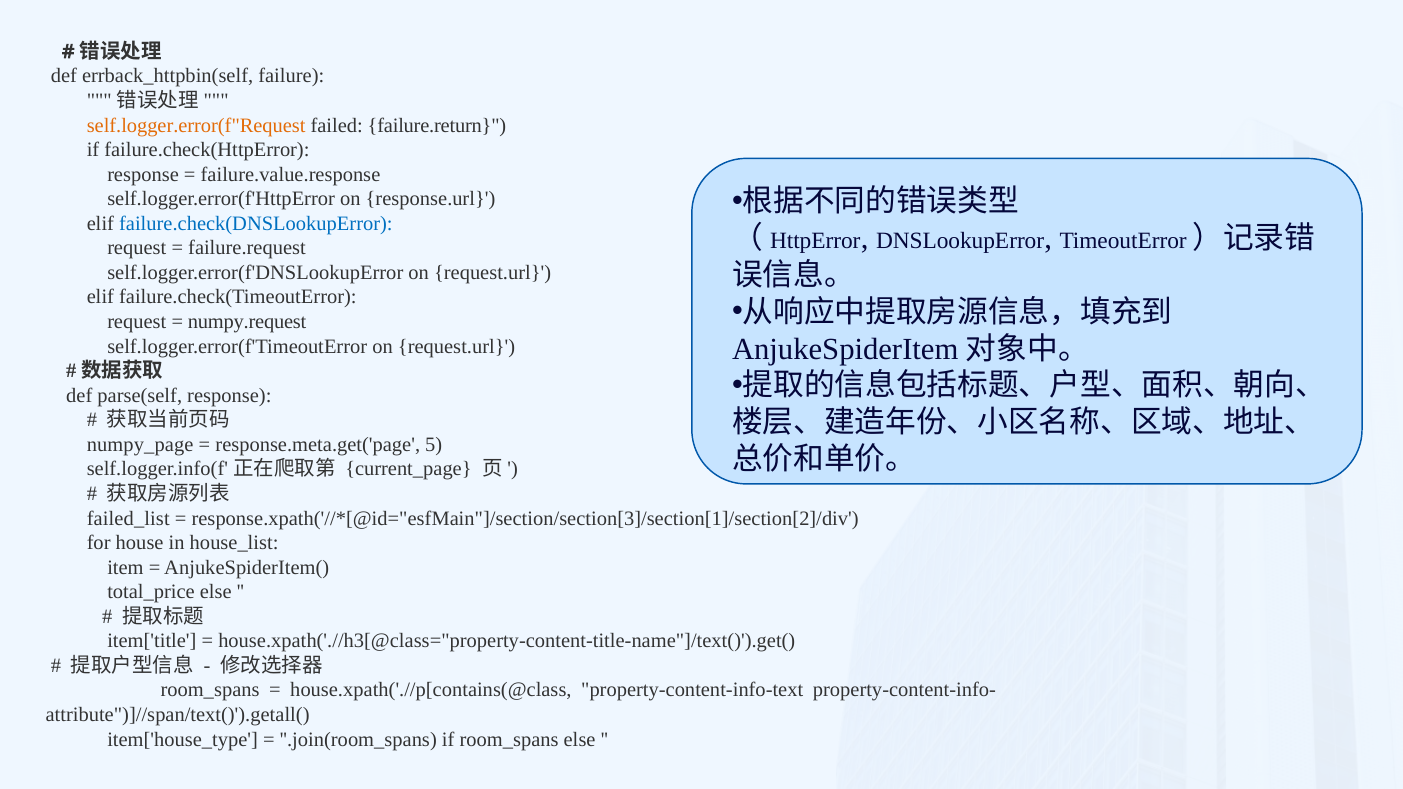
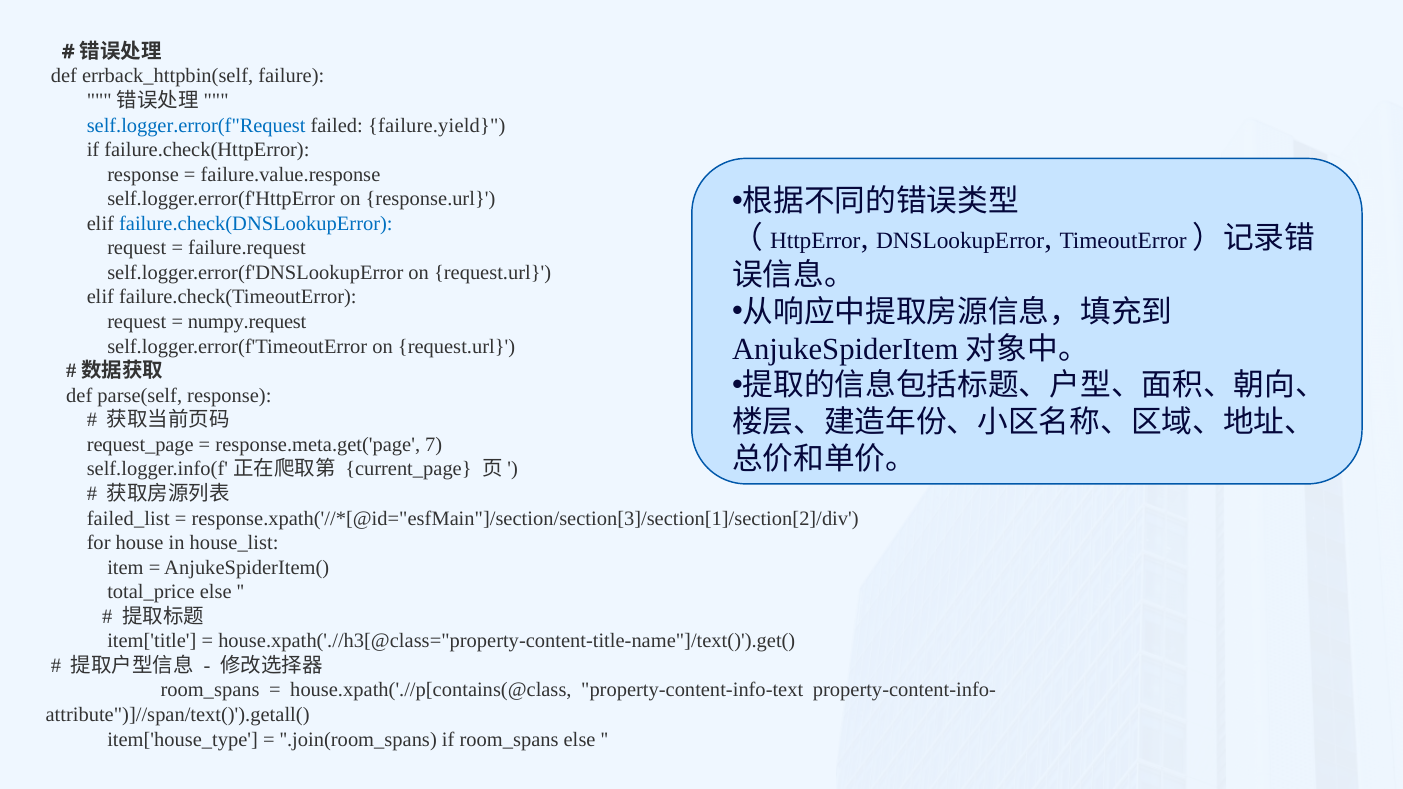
self.logger.error(f"Request colour: orange -> blue (196, 125)
failure.return: failure.return -> failure.yield (437, 125)
numpy_page: numpy_page -> request_page (140, 445)
5: 5 -> 7 (434, 445)
